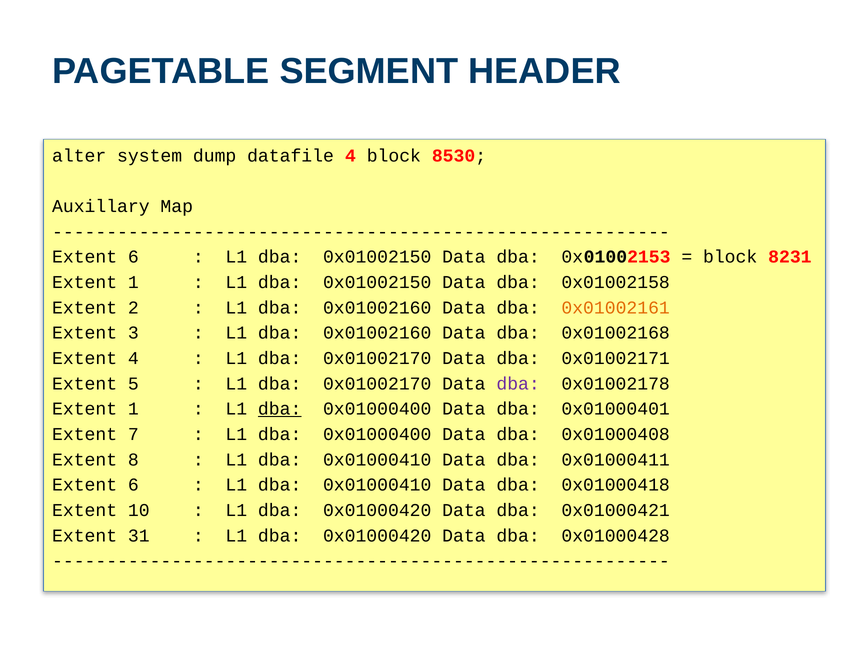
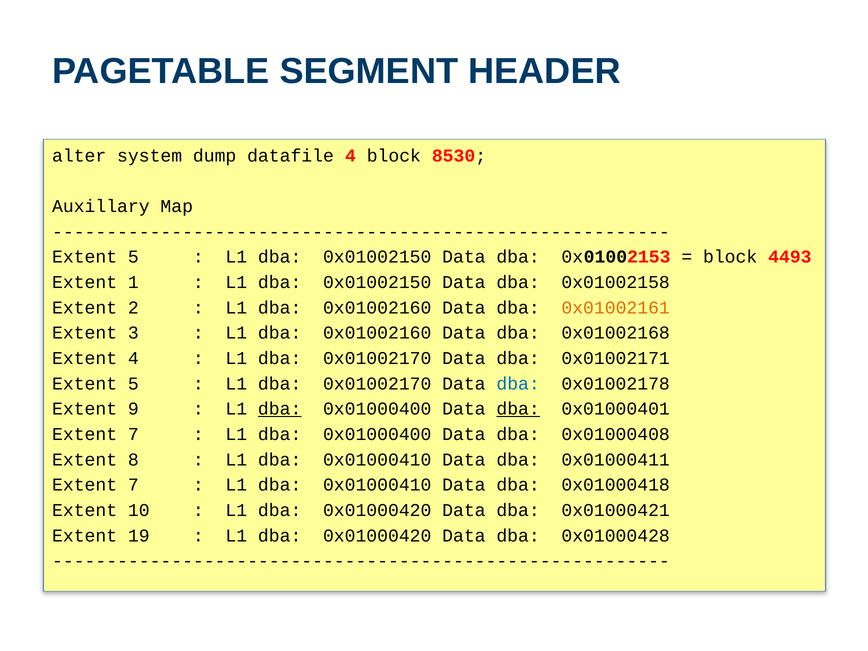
6: 6 -> 5 (133, 257)
8231: 8231 -> 4493 (790, 257)
dba colour: purple -> blue (518, 384)
1: 1 -> 9 (133, 409)
dba underline: none -> present (518, 409)
6: 6 -> 7 (133, 485)
31: 31 -> 19 (139, 536)
